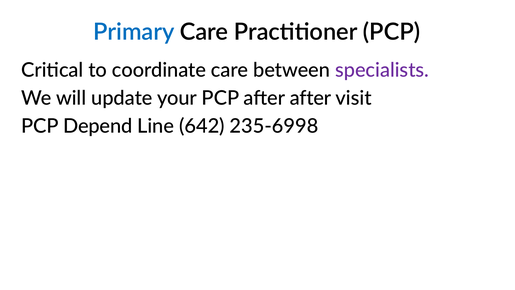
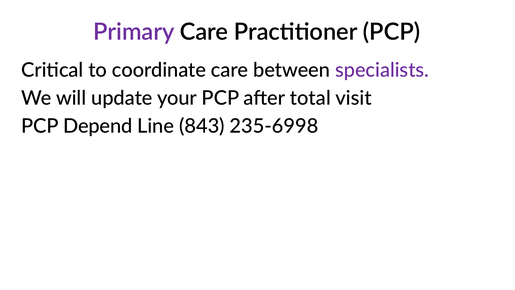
Primary colour: blue -> purple (134, 32)
after after: after -> total (310, 98)
642: 642 -> 843 (202, 126)
